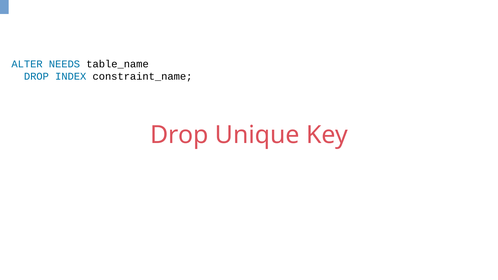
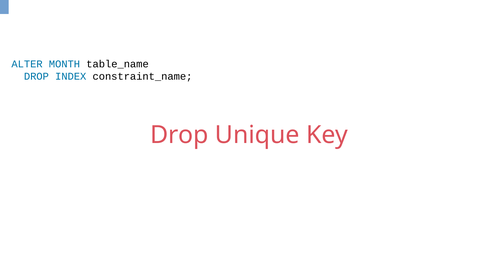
NEEDS: NEEDS -> MONTH (64, 64)
